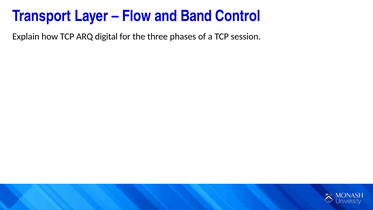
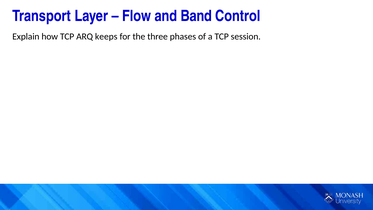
digital: digital -> keeps (106, 36)
